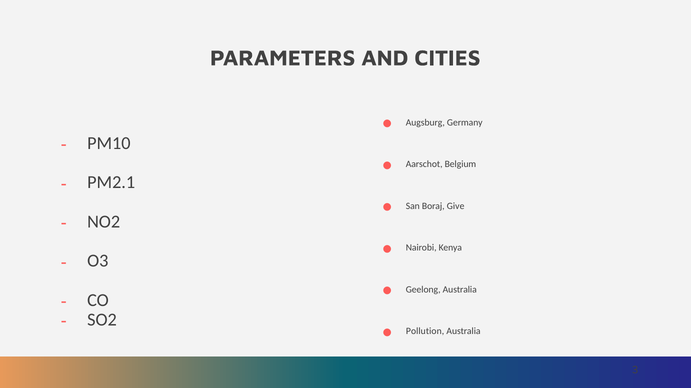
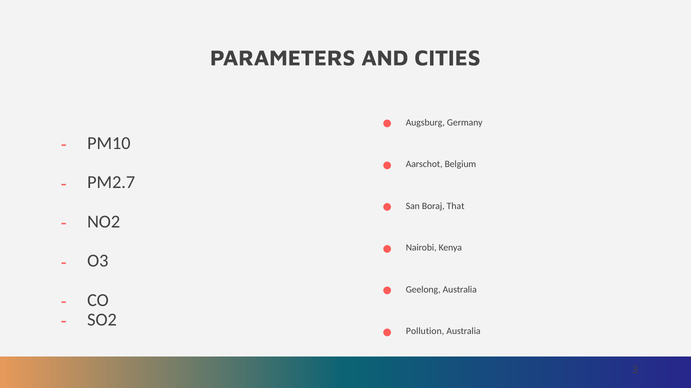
PM2.1: PM2.1 -> PM2.7 (111, 183)
Give: Give -> That (456, 206)
